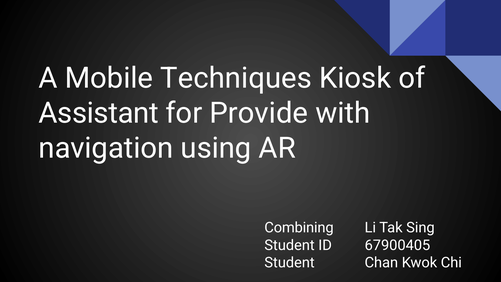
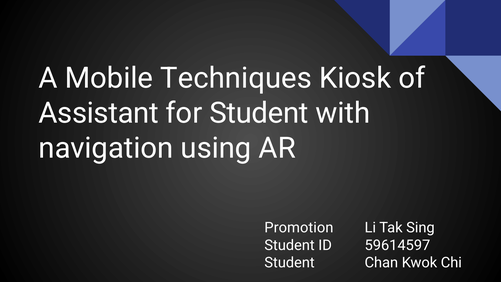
for Provide: Provide -> Student (259, 113)
Combining: Combining -> Promotion (299, 228)
67900405: 67900405 -> 59614597 (397, 245)
